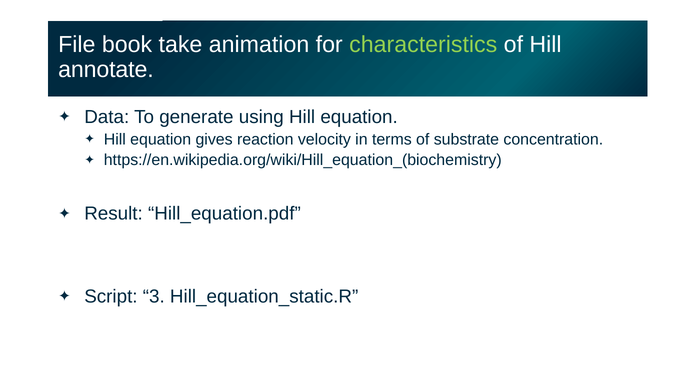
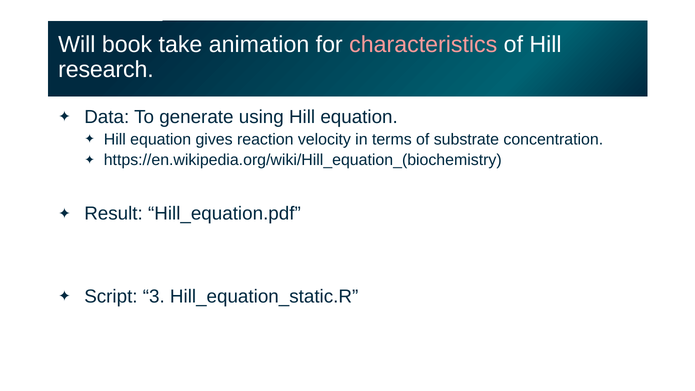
File: File -> Will (77, 45)
characteristics colour: light green -> pink (423, 45)
annotate: annotate -> research (106, 70)
